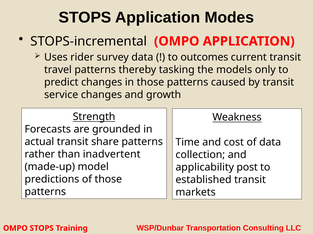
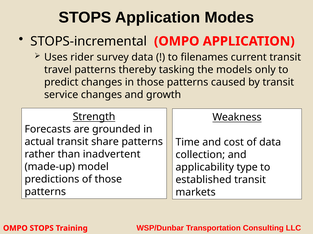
outcomes: outcomes -> filenames (204, 57)
post: post -> type (247, 168)
